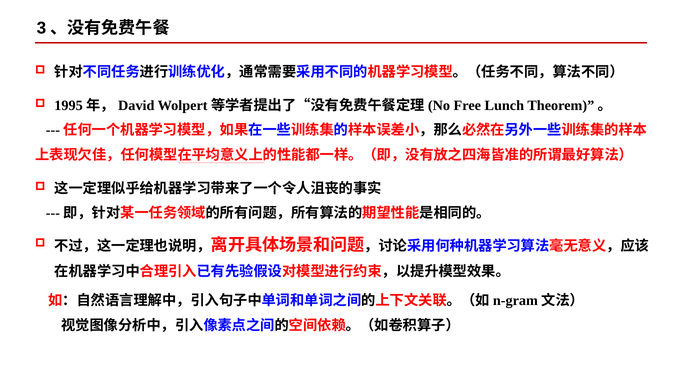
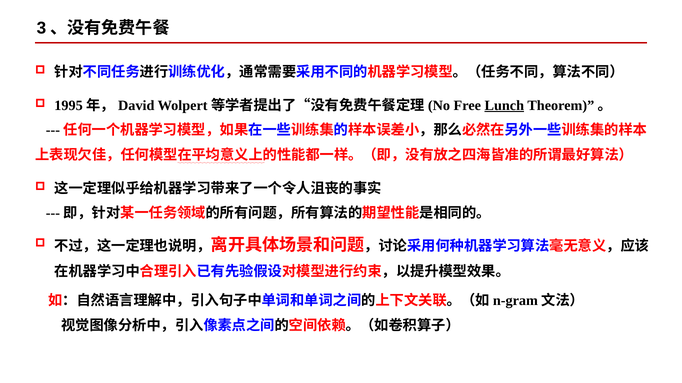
Lunch underline: none -> present (504, 106)
